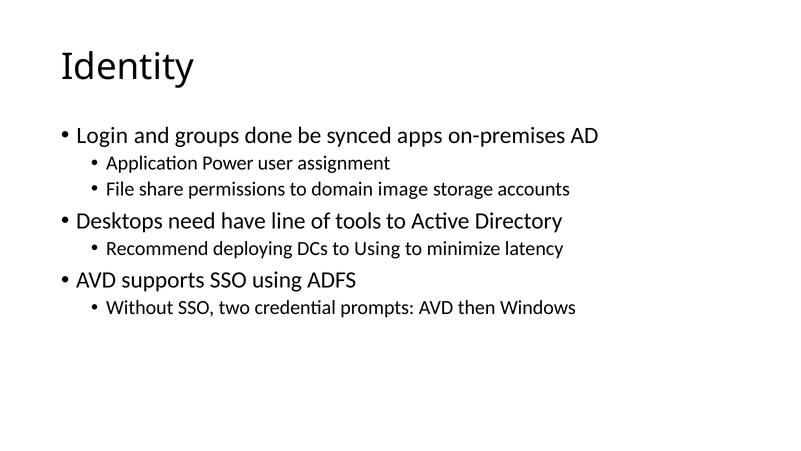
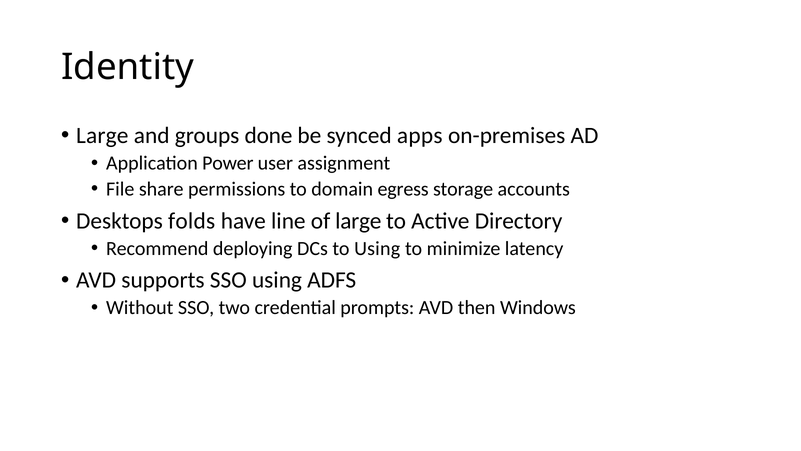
Login: Login -> Large (102, 135)
image: image -> egress (403, 189)
need: need -> folds (192, 221)
of tools: tools -> large (358, 221)
